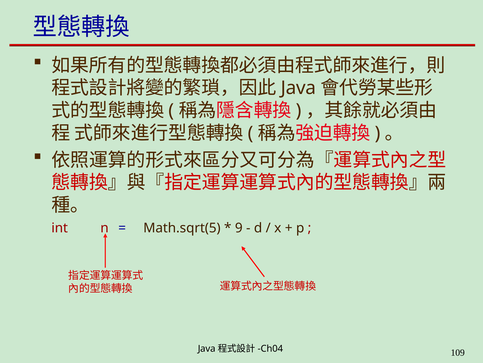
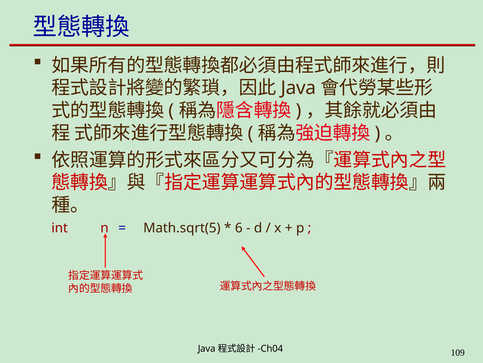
9: 9 -> 6 (239, 228)
